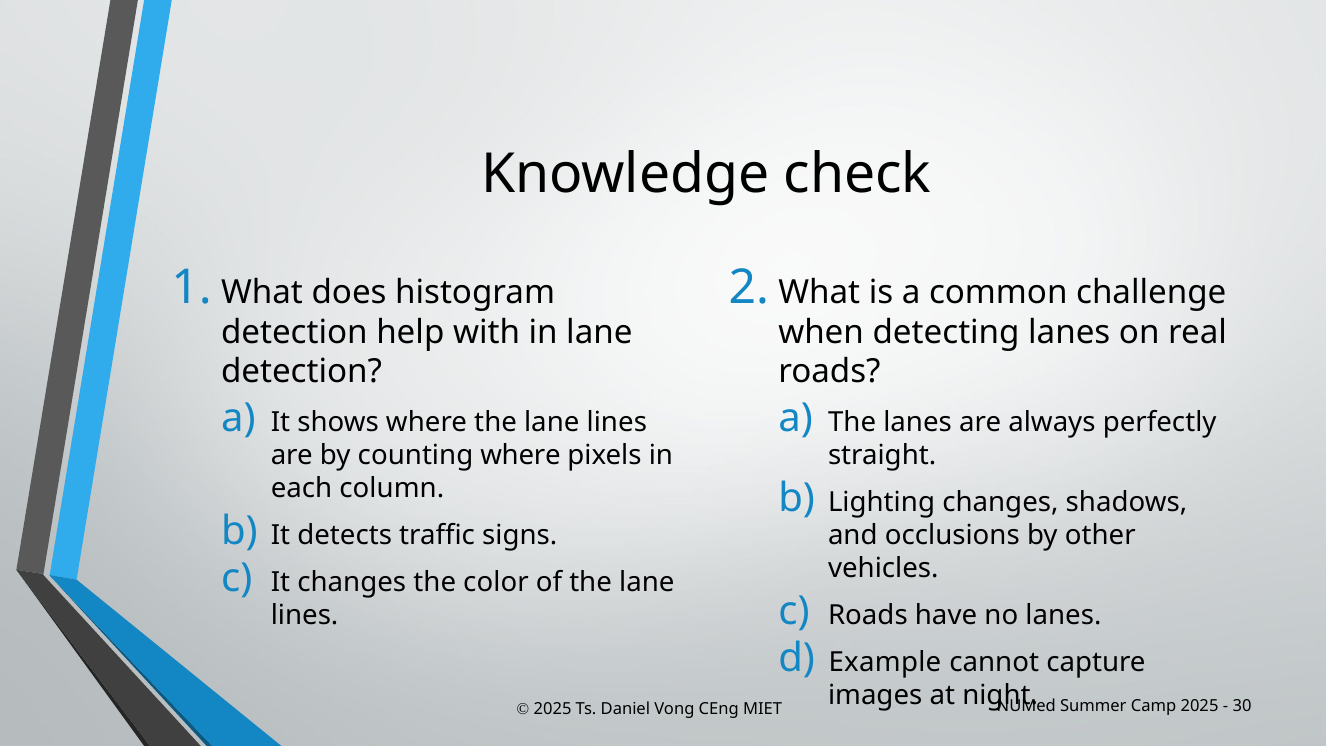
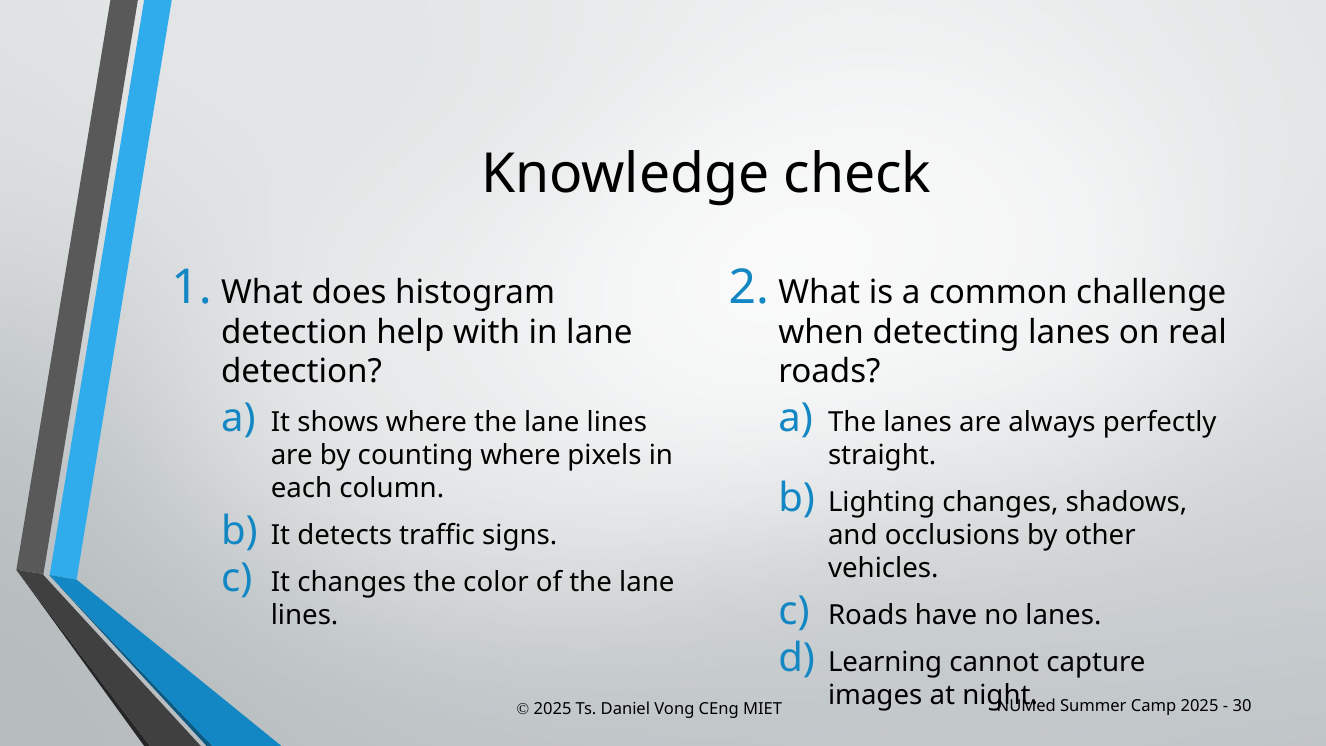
Example: Example -> Learning (885, 663)
